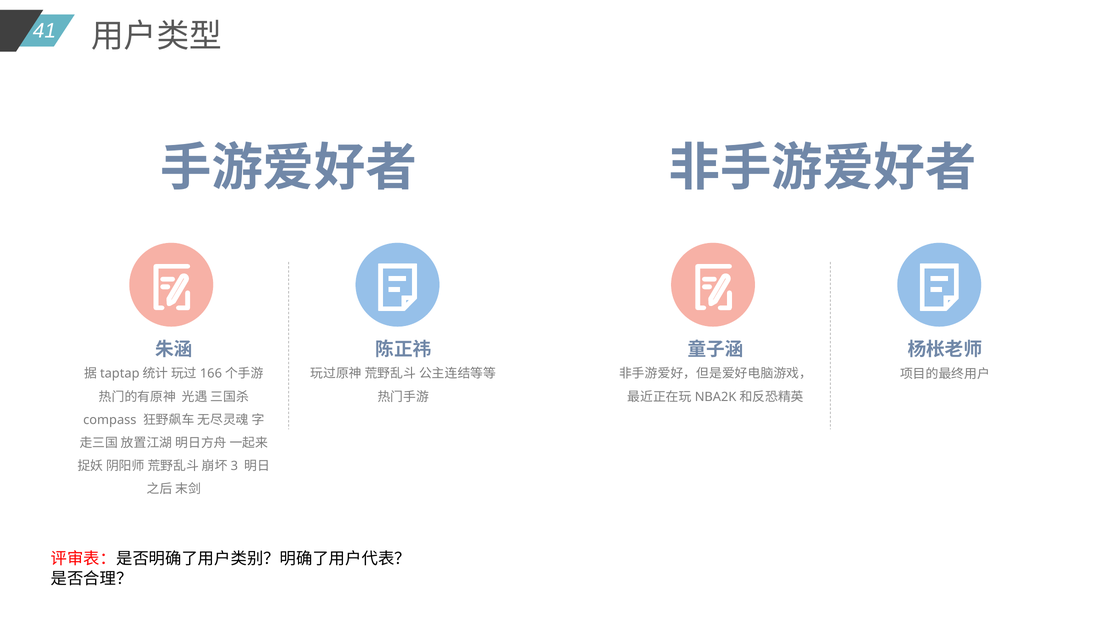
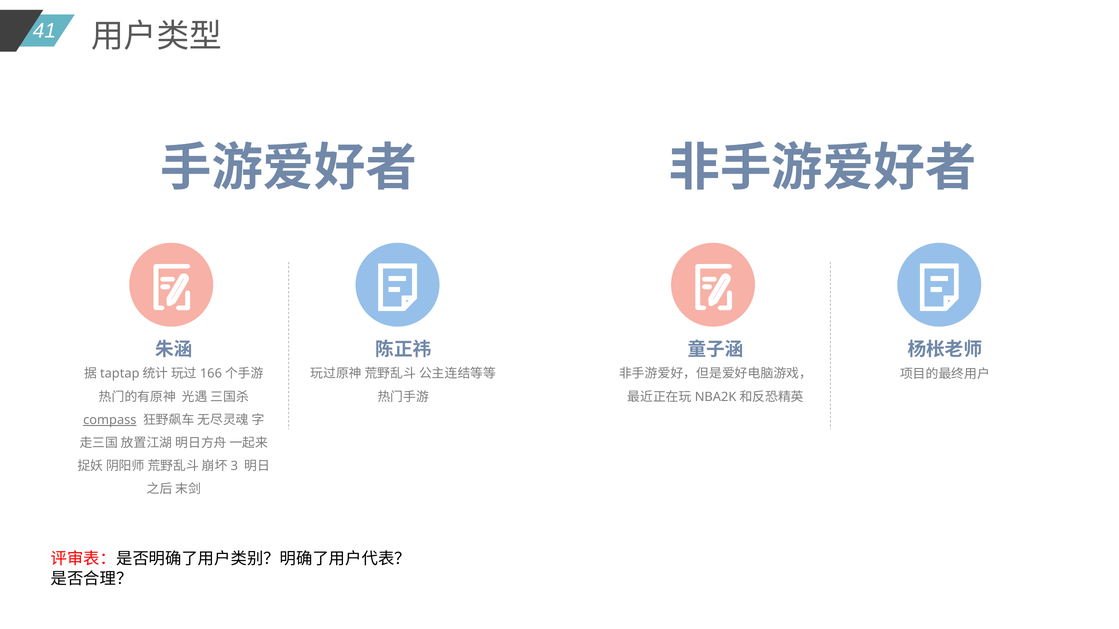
compass underline: none -> present (110, 420)
